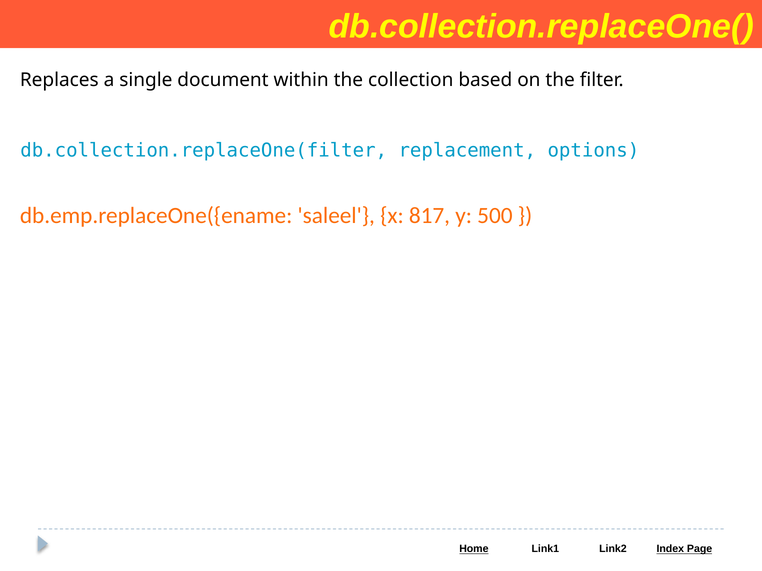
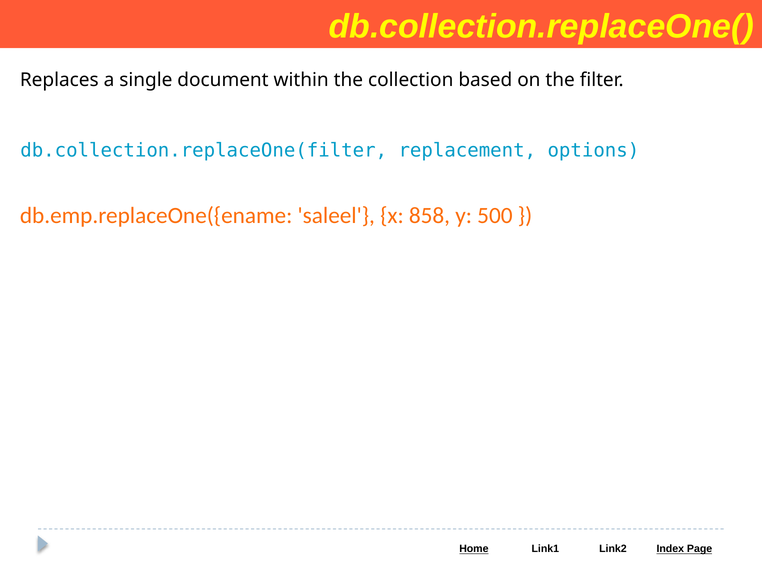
817: 817 -> 858 (429, 216)
